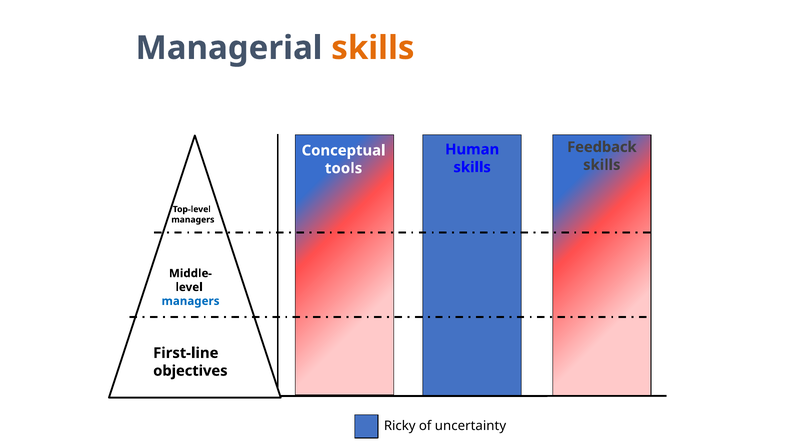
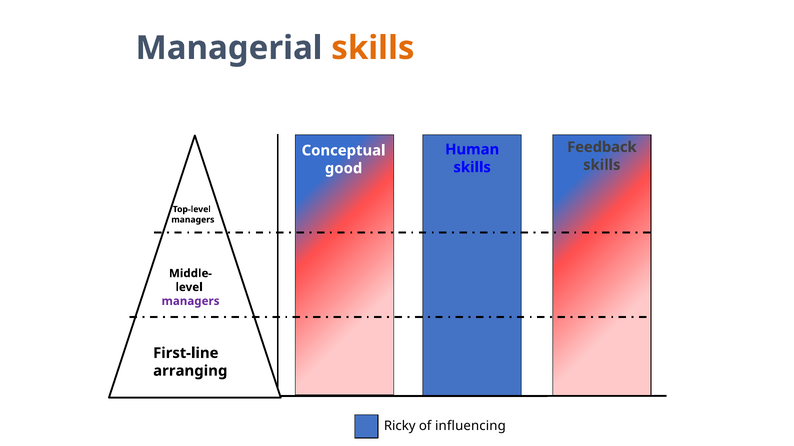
tools: tools -> good (344, 169)
managers colour: blue -> purple (191, 302)
objectives: objectives -> arranging (190, 371)
uncertainty: uncertainty -> influencing (470, 427)
